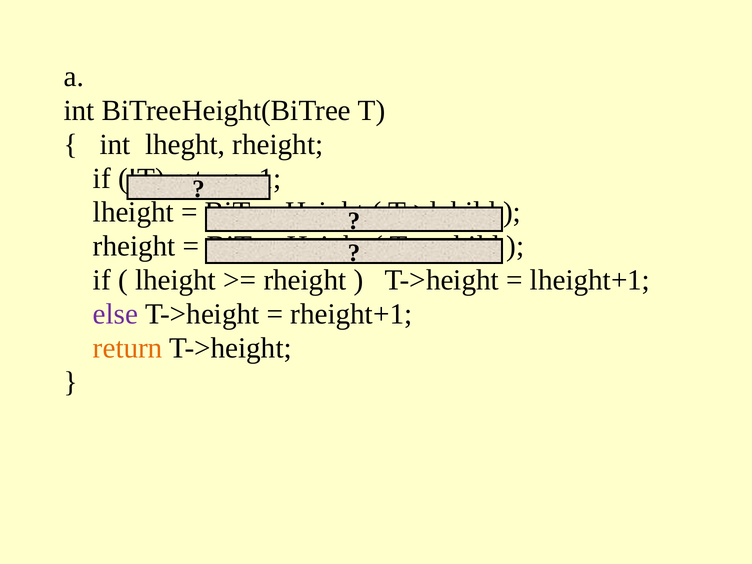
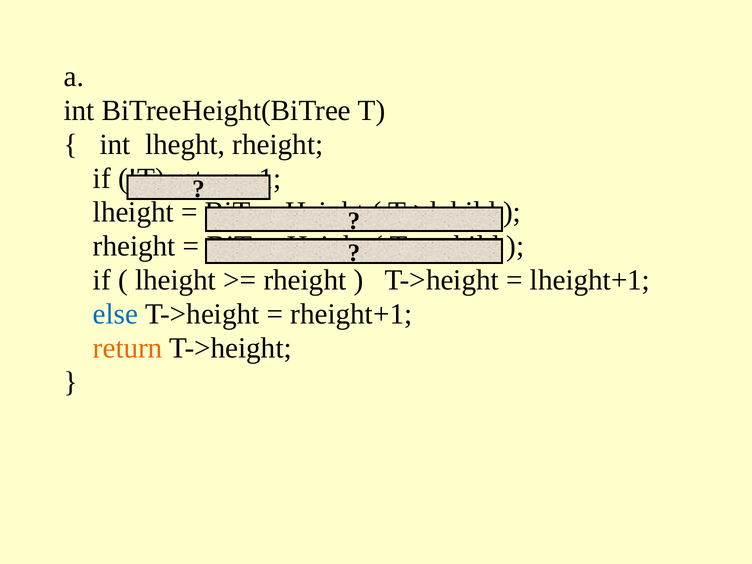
else colour: purple -> blue (116, 314)
